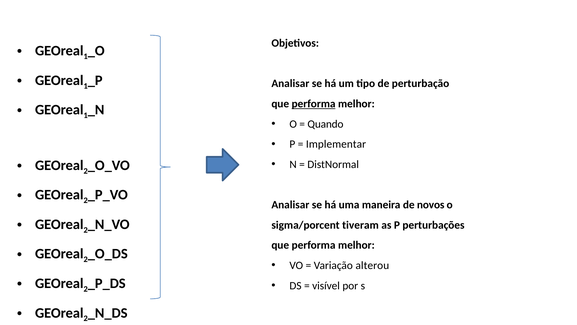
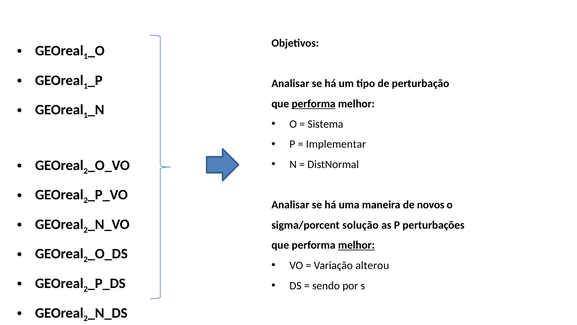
Quando: Quando -> Sistema (325, 124)
tiveram: tiveram -> solução (360, 225)
melhor underline: none -> present (356, 245)
visível: visível -> sendo (326, 286)
